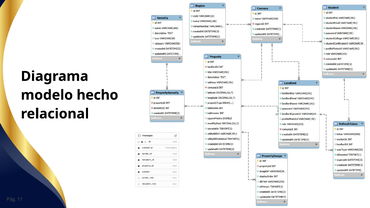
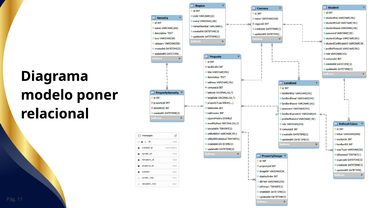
hecho: hecho -> poner (97, 95)
